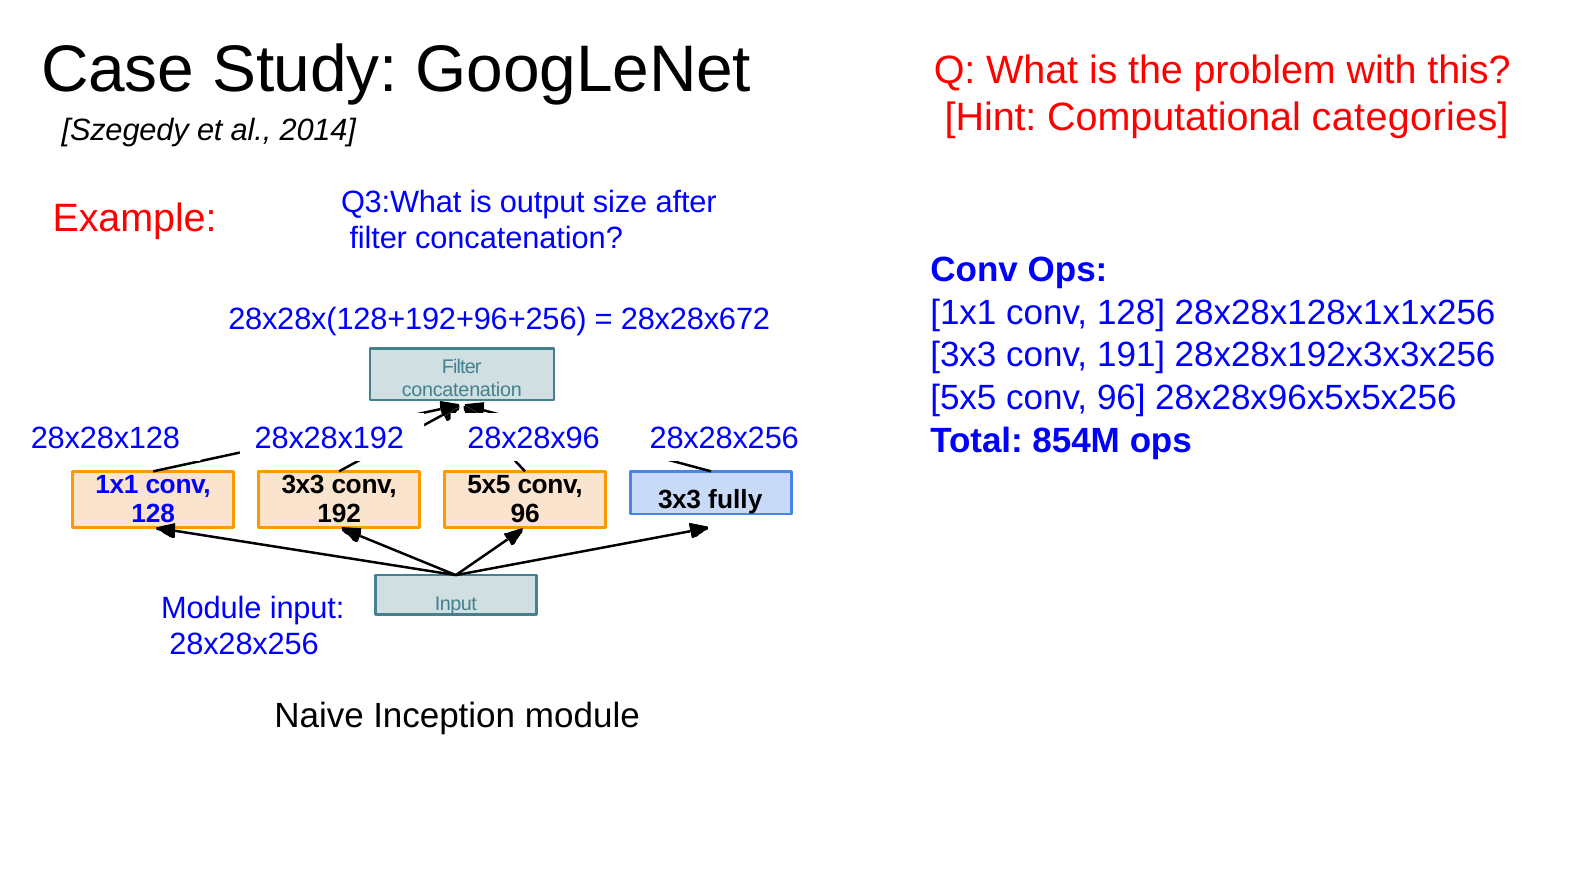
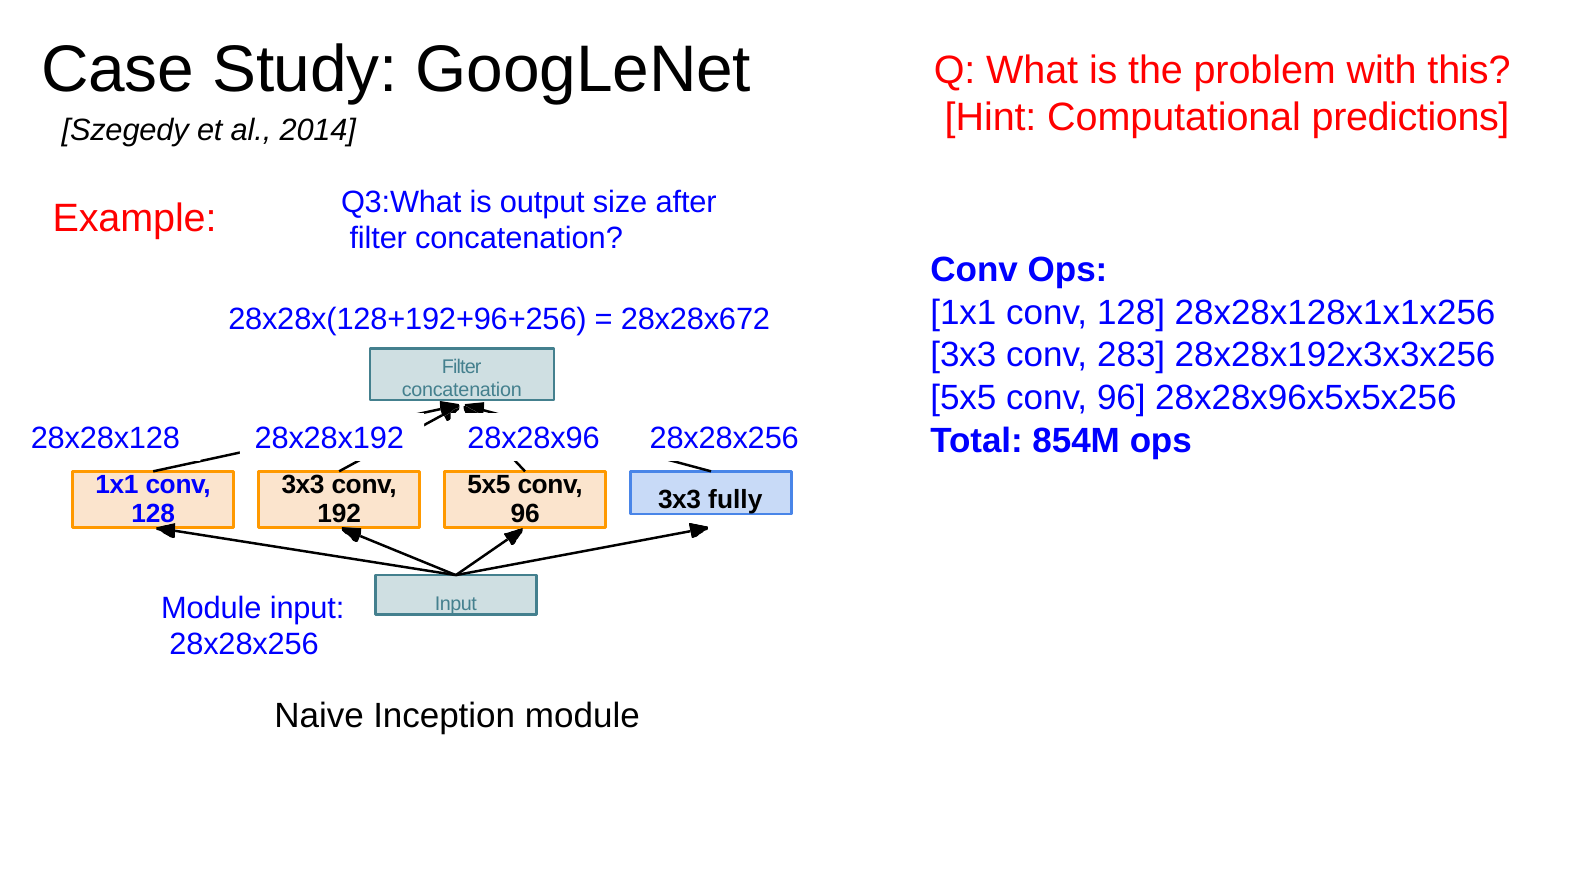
categories: categories -> predictions (1411, 118)
191: 191 -> 283 (1131, 355)
